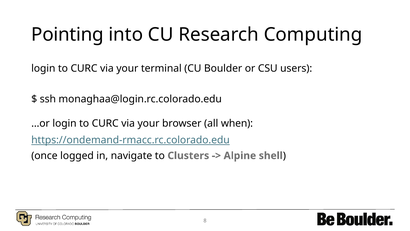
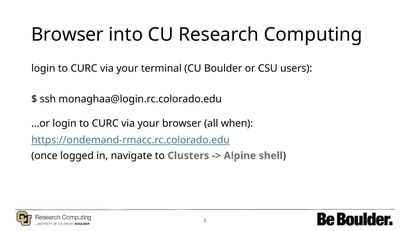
Pointing: Pointing -> Browser (67, 34)
